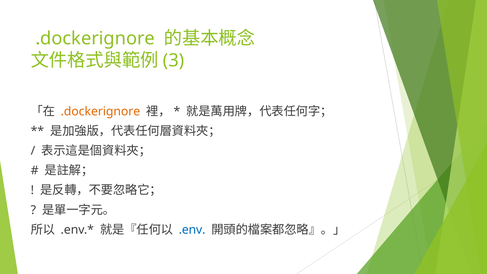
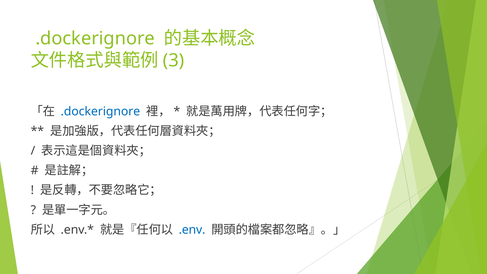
.dockerignore colour: orange -> blue (100, 112)
